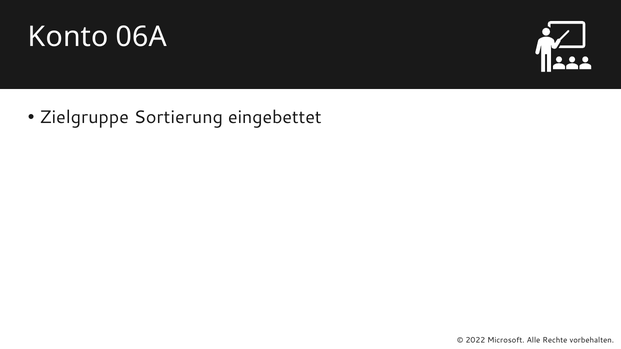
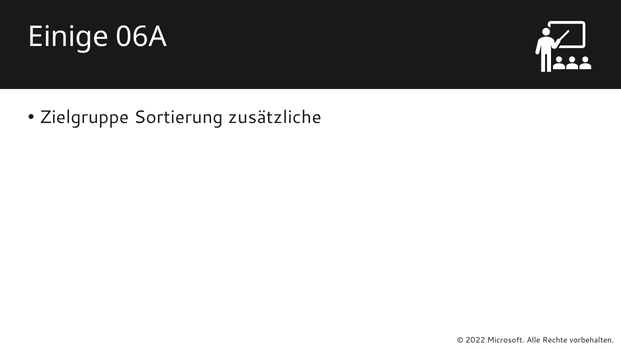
Konto: Konto -> Einige (68, 37)
eingebettet: eingebettet -> zusätzliche (275, 117)
